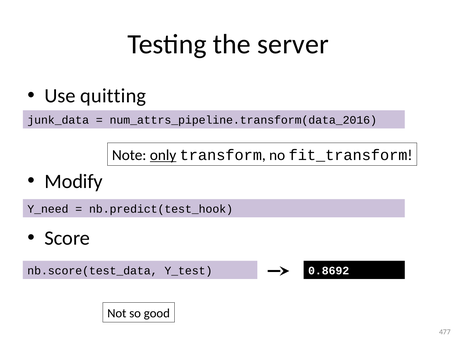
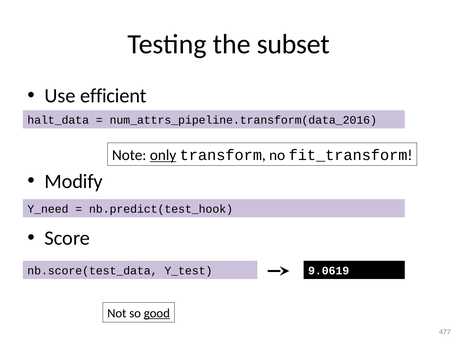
server: server -> subset (293, 44)
quitting: quitting -> efficient (113, 96)
junk_data: junk_data -> halt_data (58, 120)
0.8692: 0.8692 -> 9.0619 (329, 271)
good underline: none -> present (157, 313)
